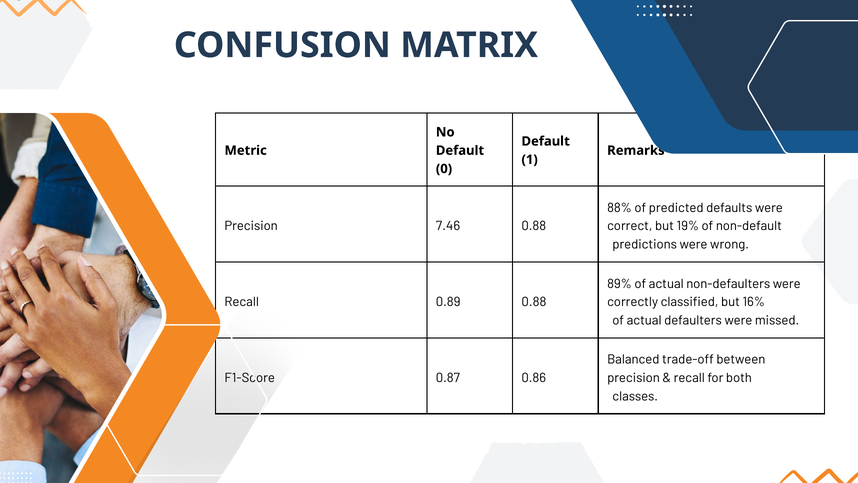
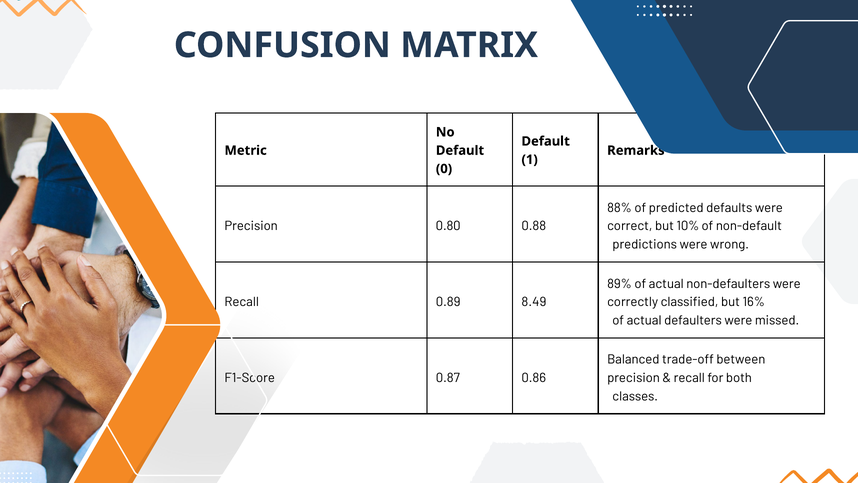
7.46: 7.46 -> 0.80 (448, 226)
19%: 19% -> 10% (688, 226)
0.89 0.88: 0.88 -> 8.49 (534, 302)
